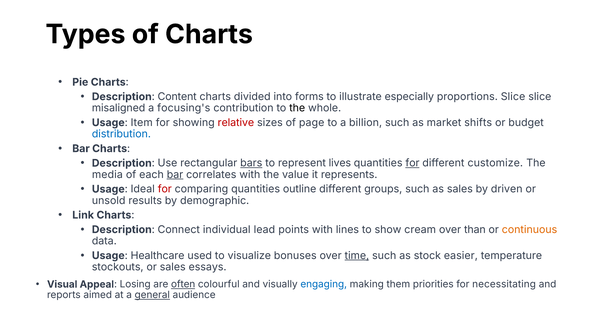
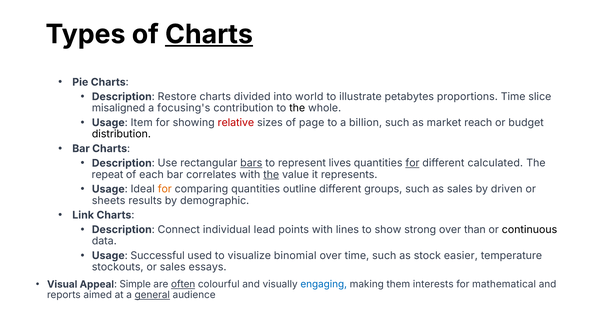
Charts underline: none -> present (209, 34)
Content: Content -> Restore (177, 97)
forms: forms -> world (309, 97)
especially: especially -> petabytes (409, 97)
proportions Slice: Slice -> Time (513, 97)
shifts: shifts -> reach (478, 123)
distribution colour: blue -> black (121, 134)
customize: customize -> calculated (495, 163)
media: media -> repeat (107, 174)
bar underline: present -> none (175, 174)
the underline: none -> present (271, 174)
for colour: red -> orange (165, 189)
unsold: unsold -> sheets (109, 200)
cream: cream -> strong (420, 229)
continuous colour: orange -> black (530, 229)
Healthcare: Healthcare -> Successful (158, 255)
bonuses: bonuses -> binomial (295, 255)
time underline: present -> none (357, 255)
Losing: Losing -> Simple (135, 284)
priorities: priorities -> interests (433, 284)
necessitating: necessitating -> mathematical (504, 284)
